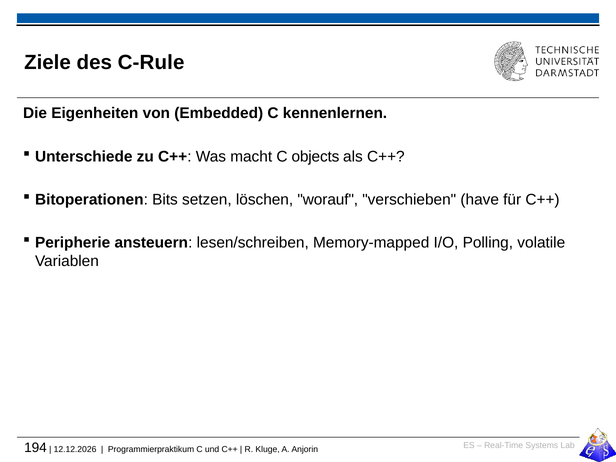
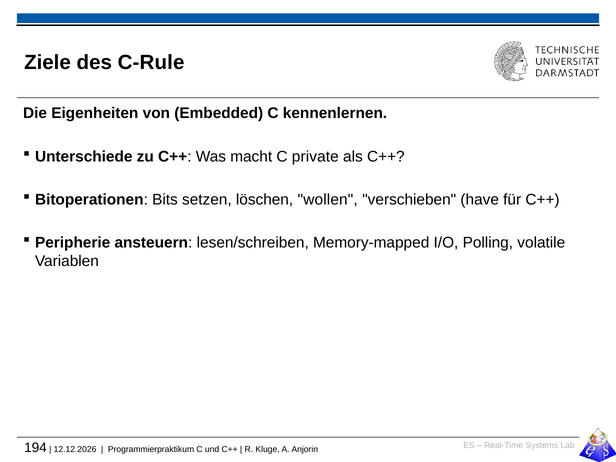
objects: objects -> private (315, 157)
worauf: worauf -> wollen (328, 200)
